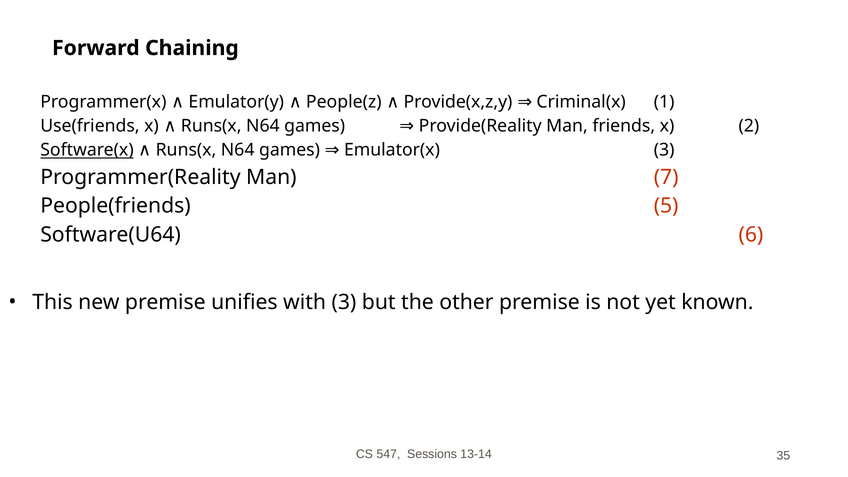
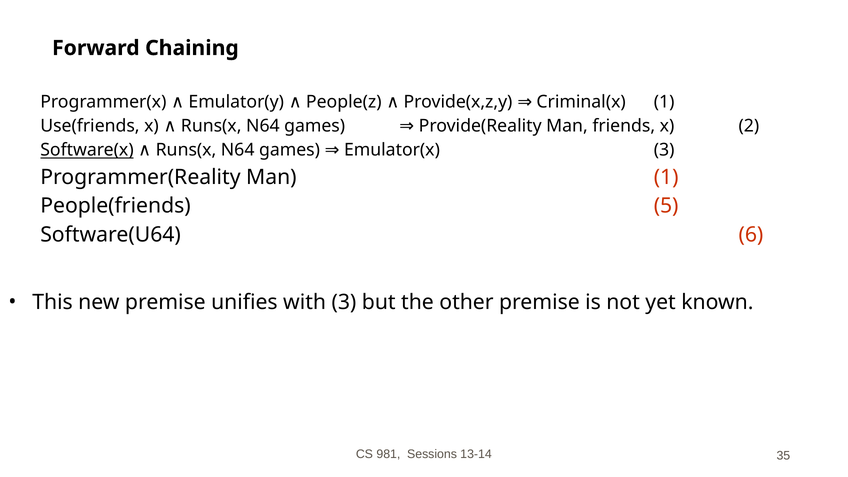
Man 7: 7 -> 1 (666, 177)
547: 547 -> 981 (388, 454)
